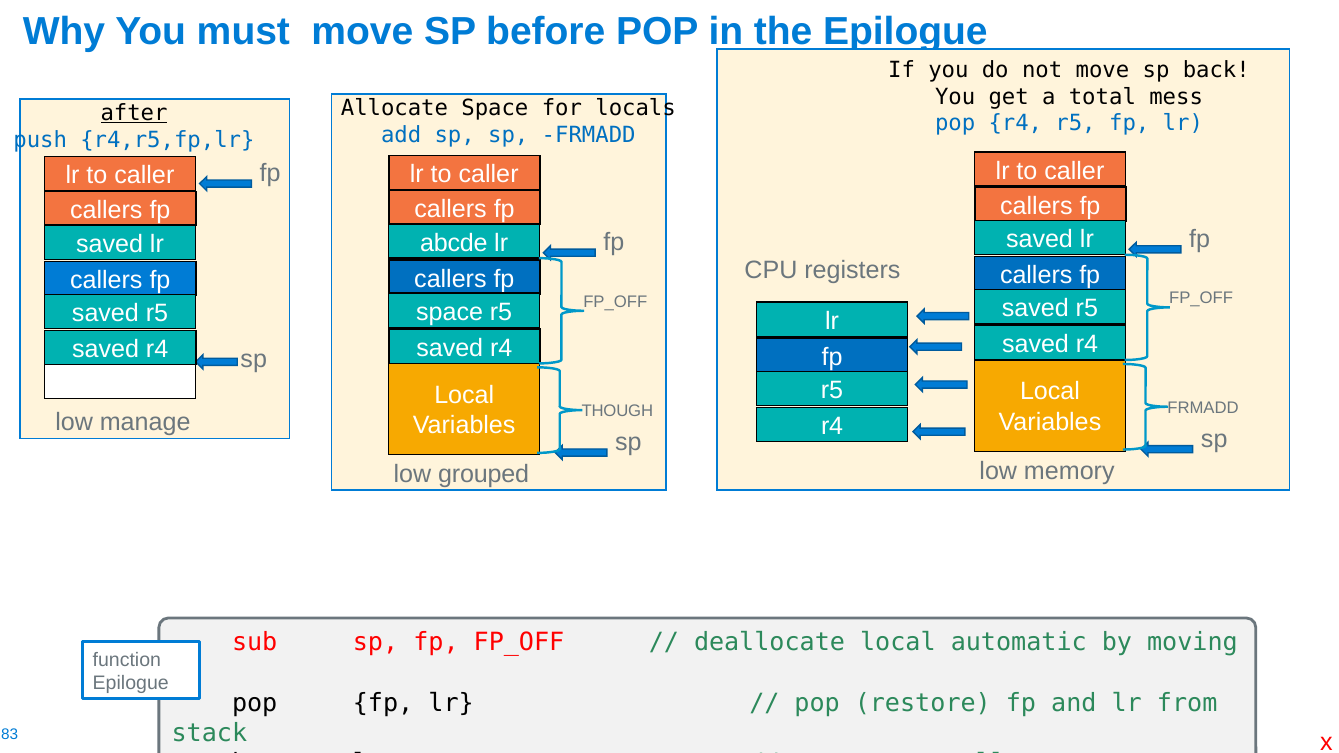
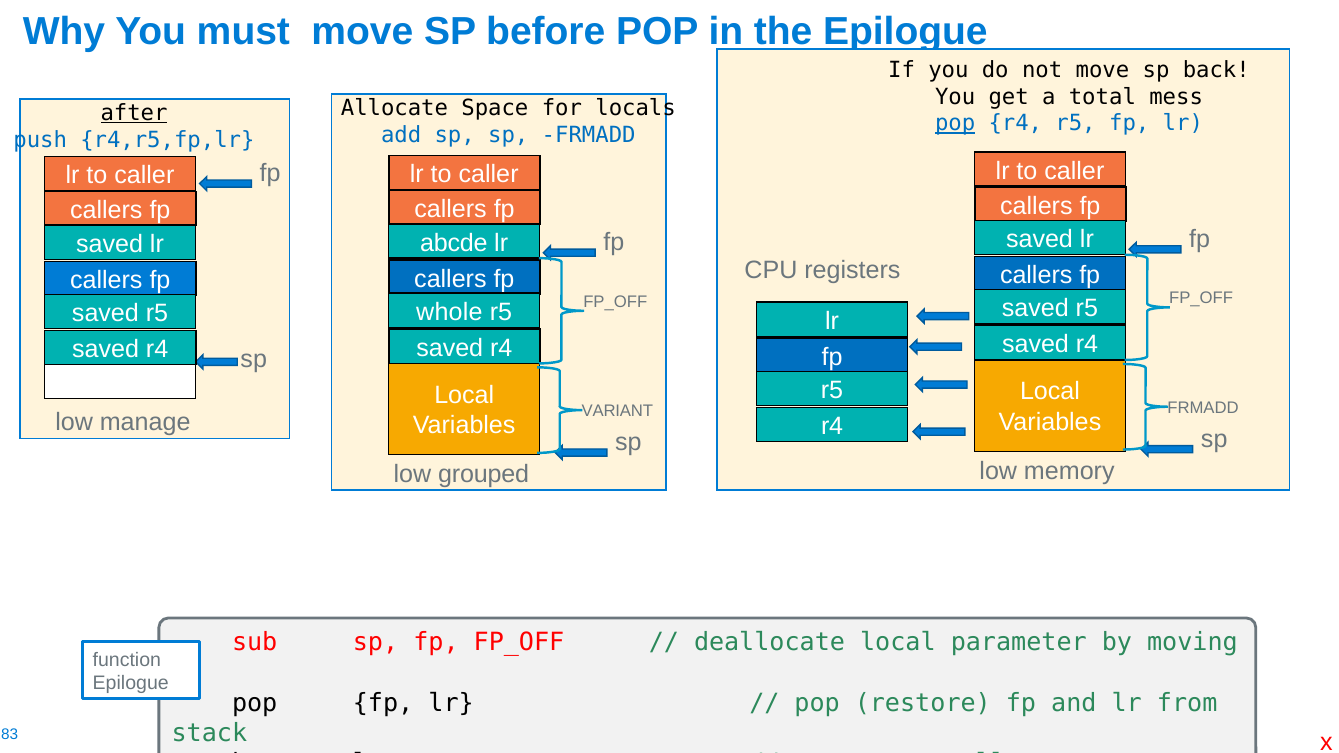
pop underline: none -> present (955, 124)
space: space -> whole (449, 312)
THOUGH: THOUGH -> VARIANT (617, 411)
automatic: automatic -> parameter (1019, 643)
